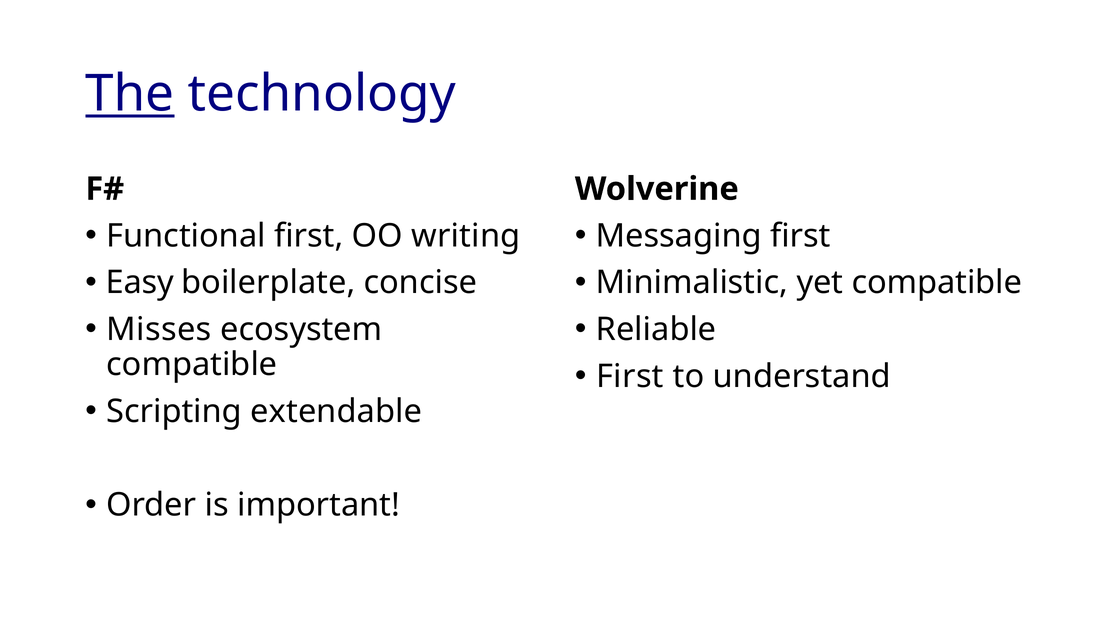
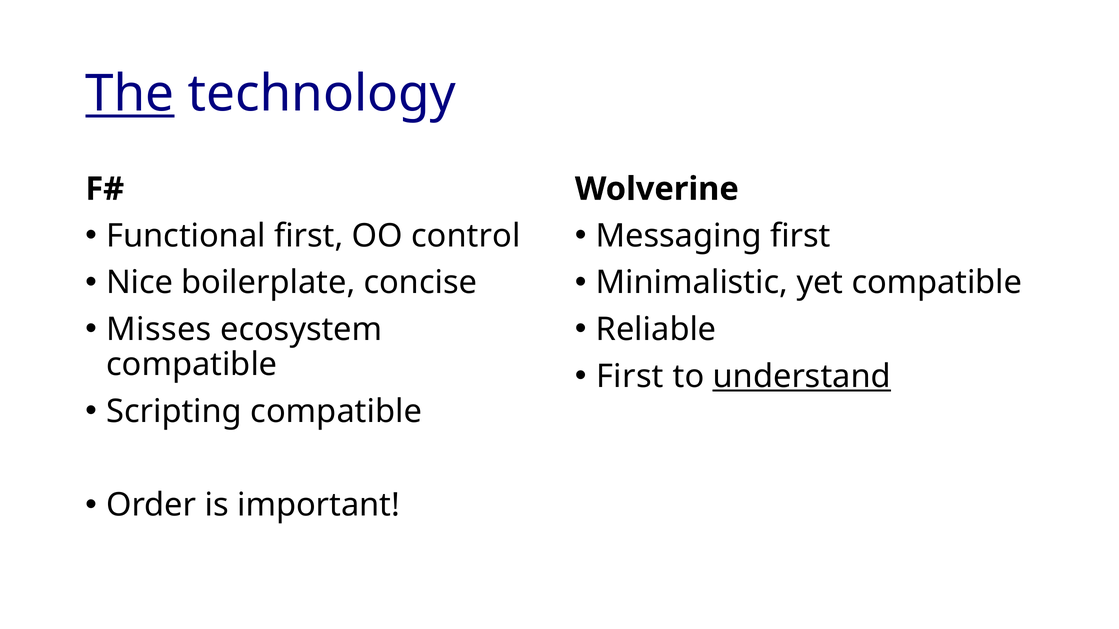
writing: writing -> control (466, 236)
Easy: Easy -> Nice (140, 283)
understand underline: none -> present (802, 377)
Scripting extendable: extendable -> compatible (336, 412)
